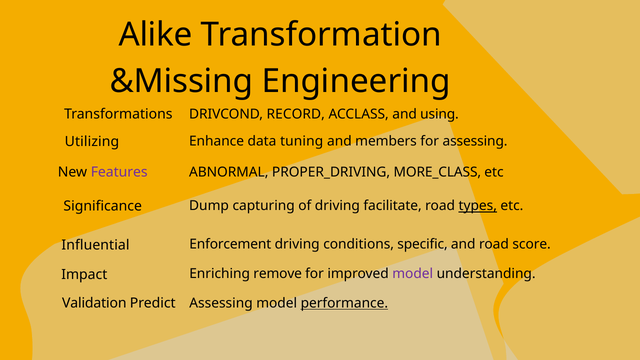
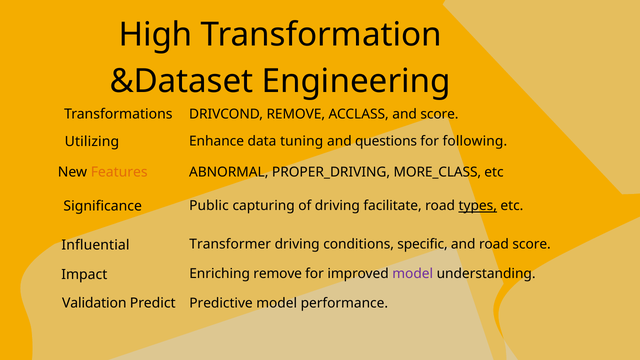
Alike: Alike -> High (155, 35)
&Missing: &Missing -> &Dataset (181, 81)
DRIVCOND RECORD: RECORD -> REMOVE (296, 114)
and using: using -> score (439, 114)
members: members -> questions (386, 141)
for assessing: assessing -> following (475, 141)
Features colour: purple -> orange (119, 172)
Dump: Dump -> Public (209, 206)
Enforcement: Enforcement -> Transformer (230, 244)
Predict Assessing: Assessing -> Predictive (221, 303)
performance underline: present -> none (344, 303)
